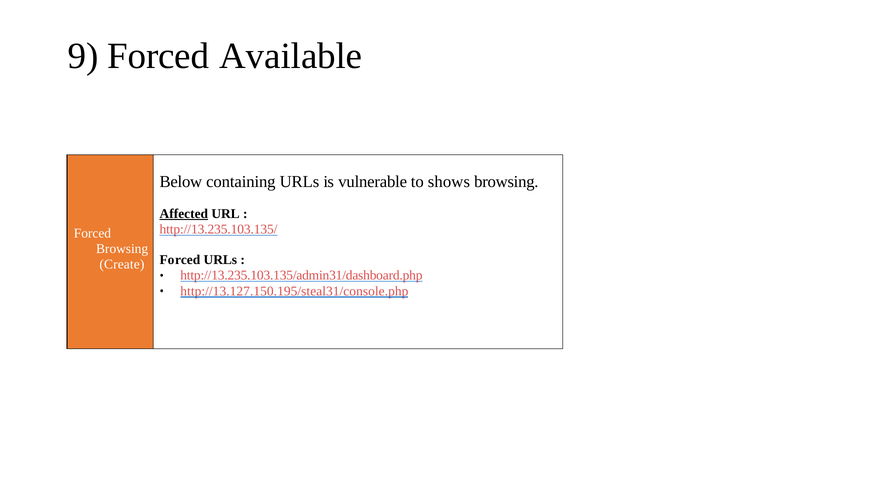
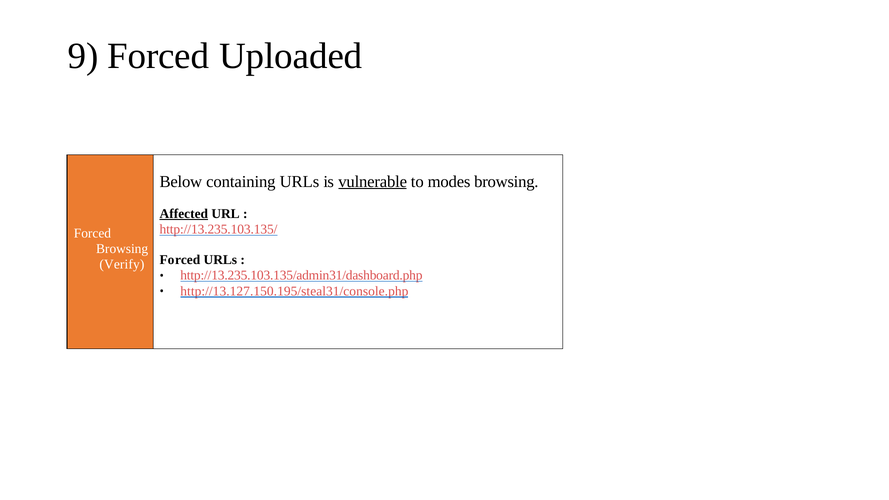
Available: Available -> Uploaded (291, 56)
vulnerable underline: none -> present (373, 182)
shows: shows -> modes (449, 182)
Create: Create -> Verify (122, 264)
